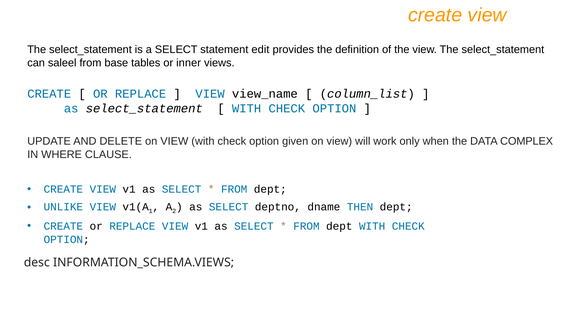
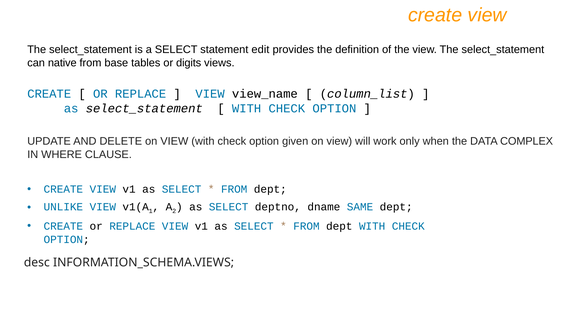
saleel: saleel -> native (62, 63)
inner: inner -> digits (189, 63)
THEN: THEN -> SAME (360, 207)
